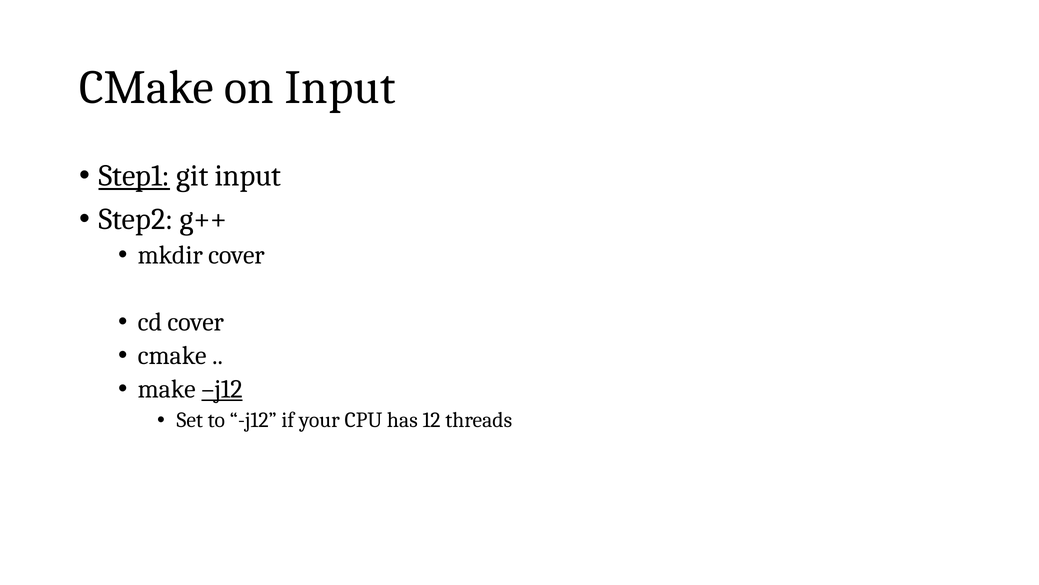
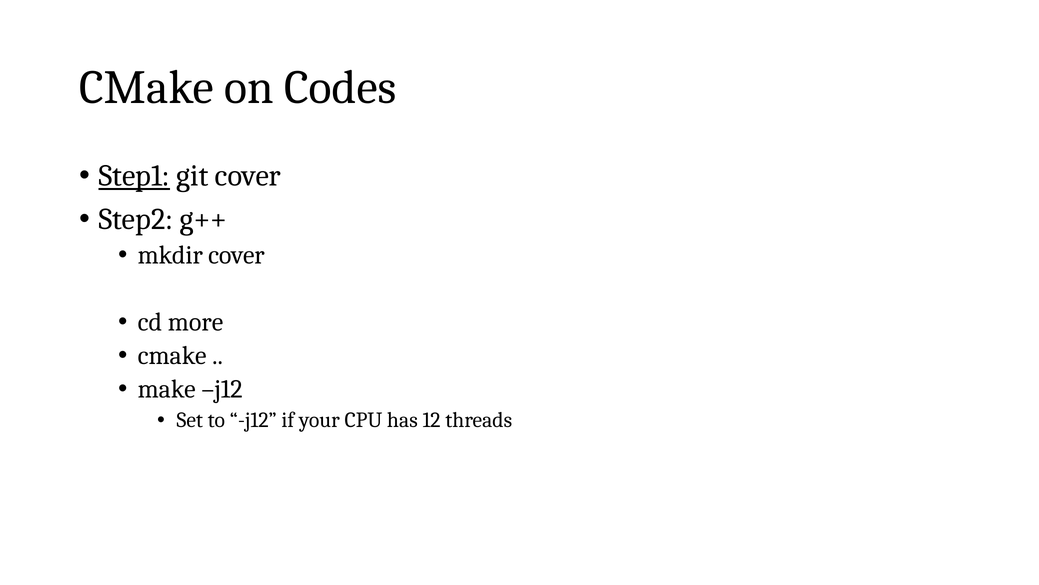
on Input: Input -> Codes (340, 87)
git input: input -> cover (248, 176)
cd cover: cover -> more (196, 322)
j12 underline: present -> none (222, 389)
